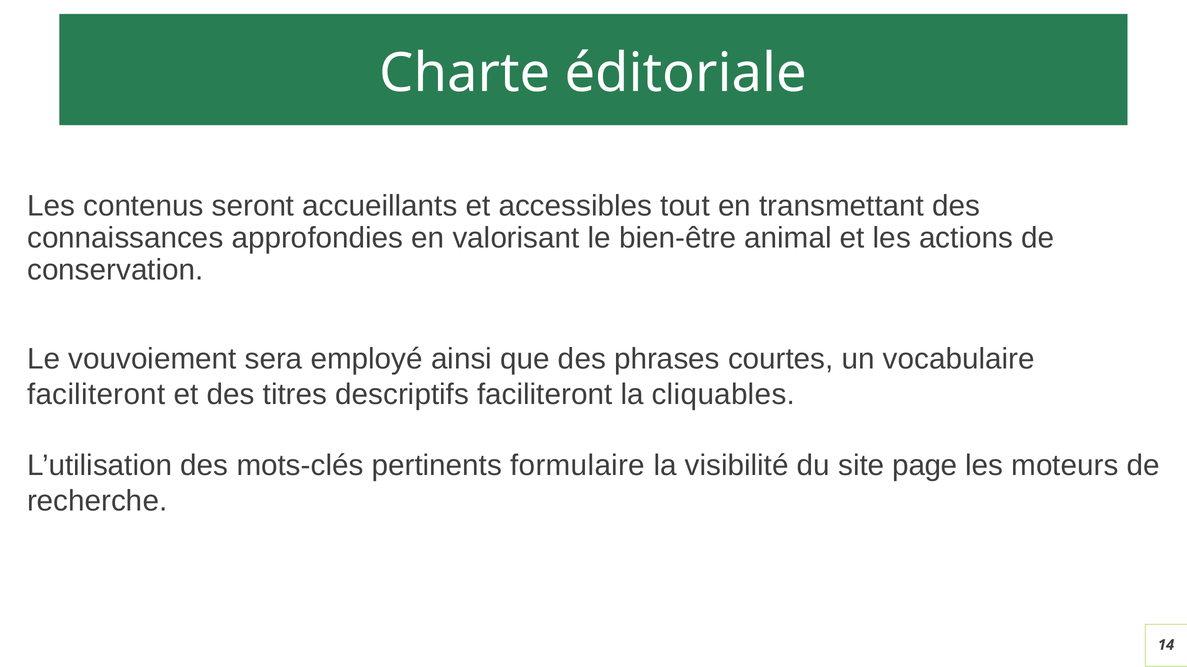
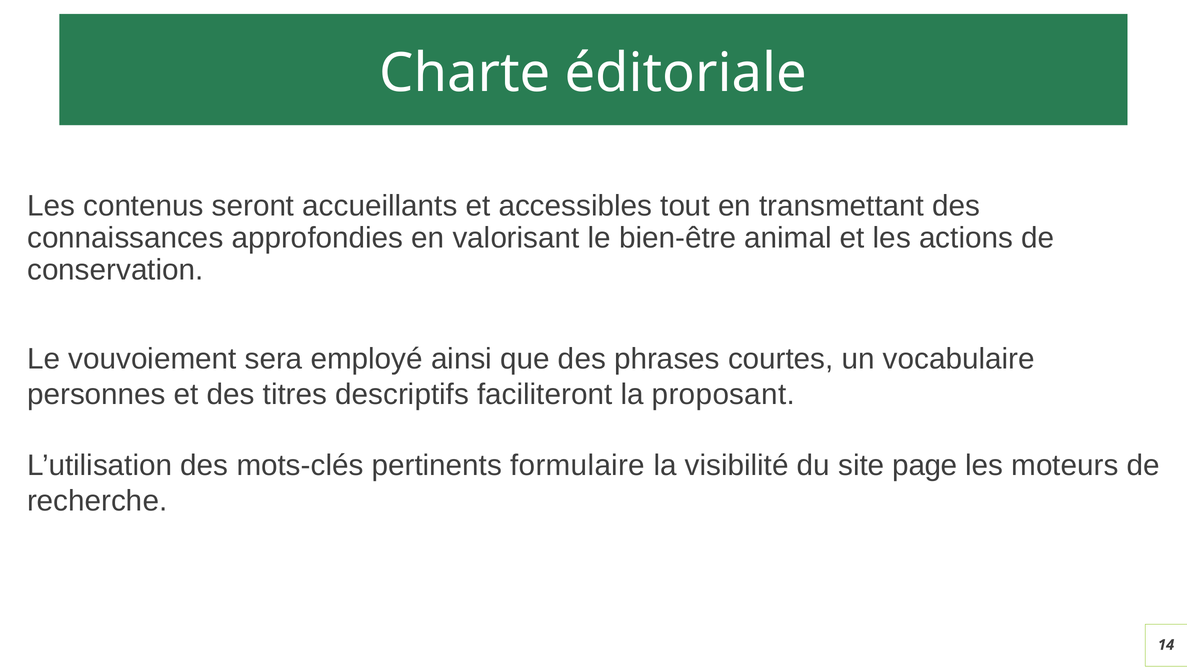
faciliteront: faciliteront -> personnes (96, 395)
cliquables: cliquables -> proposant (723, 395)
